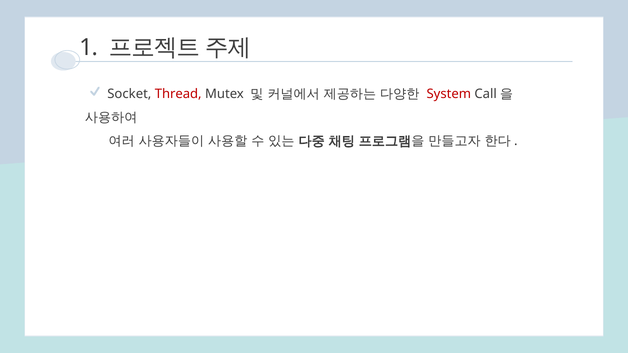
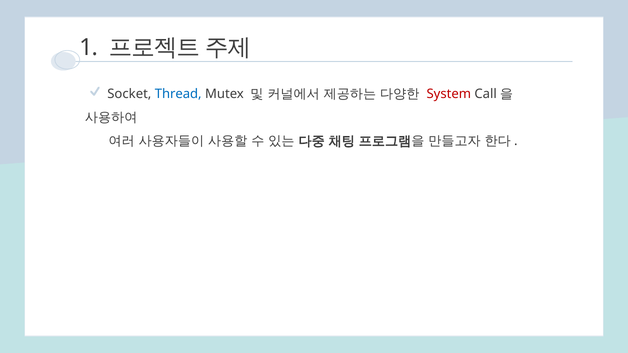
Thread colour: red -> blue (178, 94)
